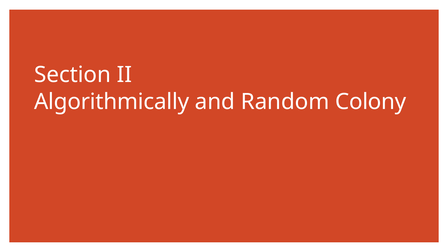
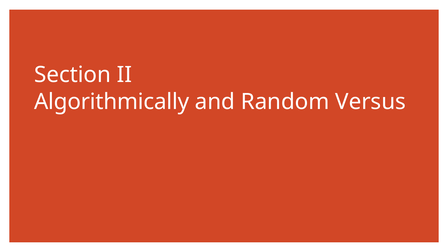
Colony: Colony -> Versus (371, 102)
